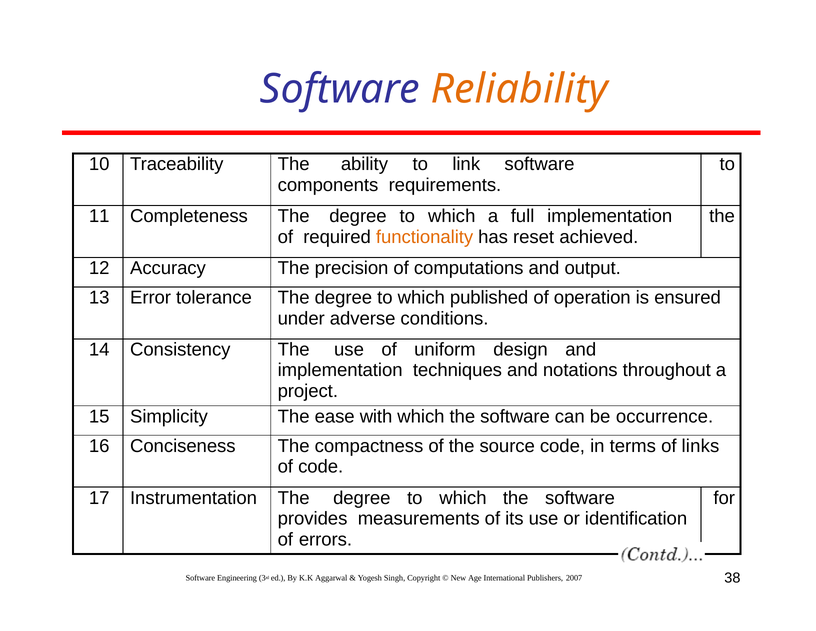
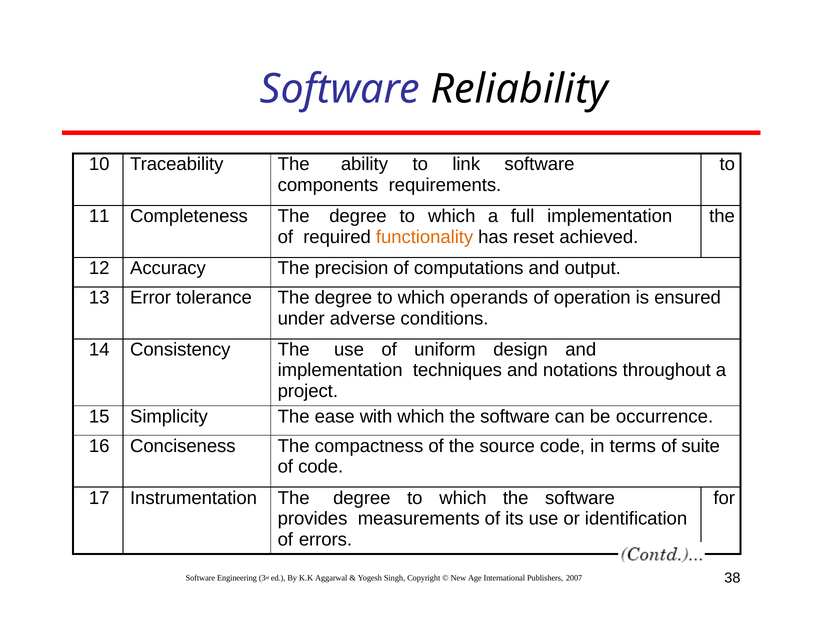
Reliability colour: orange -> black (519, 89)
published: published -> operands (489, 297)
links: links -> suite (701, 446)
